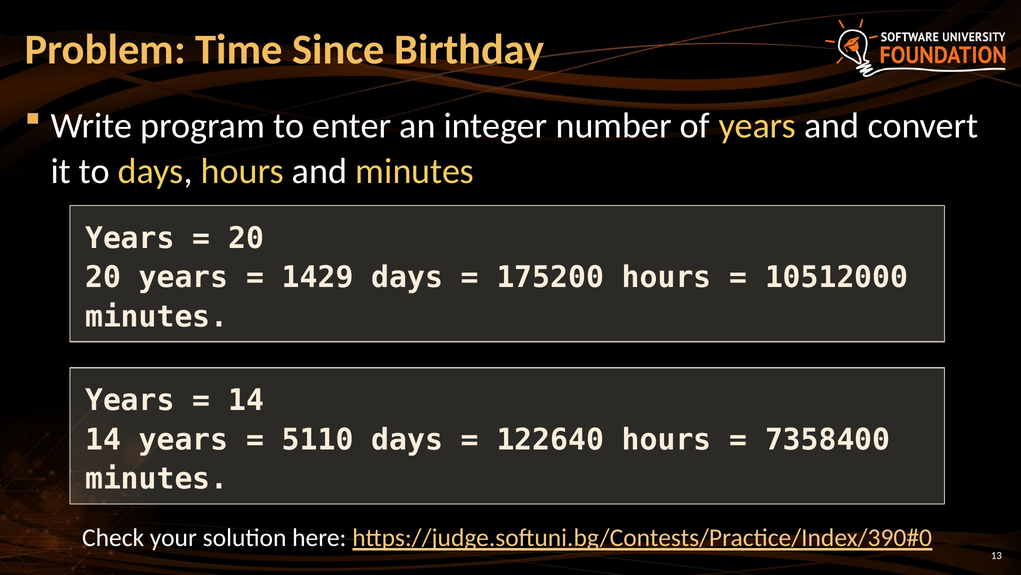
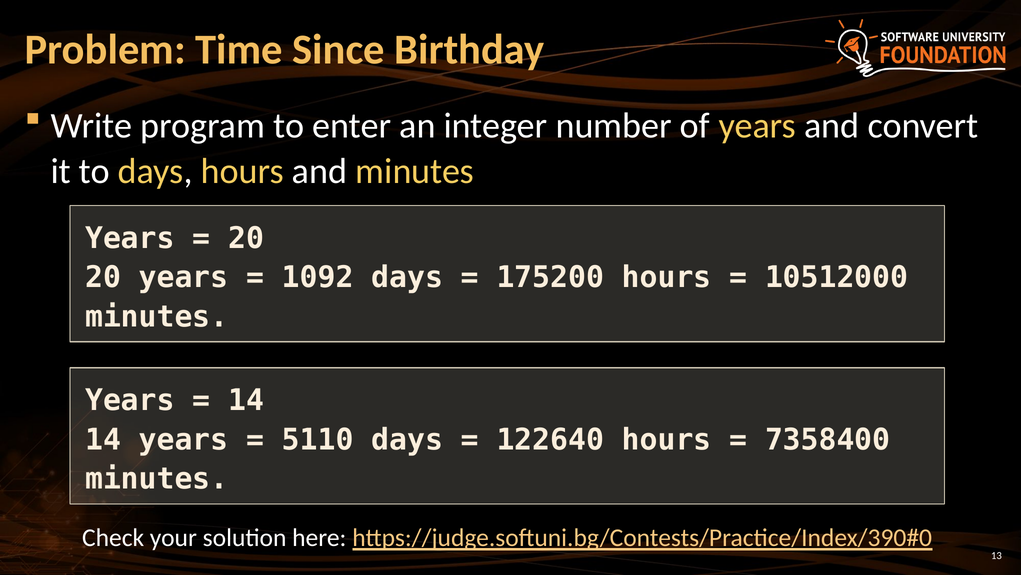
1429: 1429 -> 1092 (318, 277)
